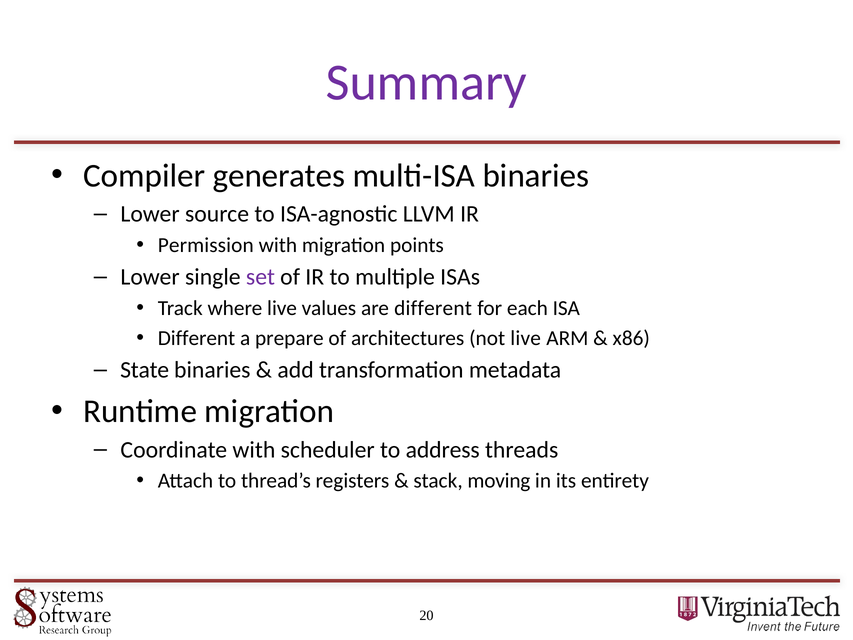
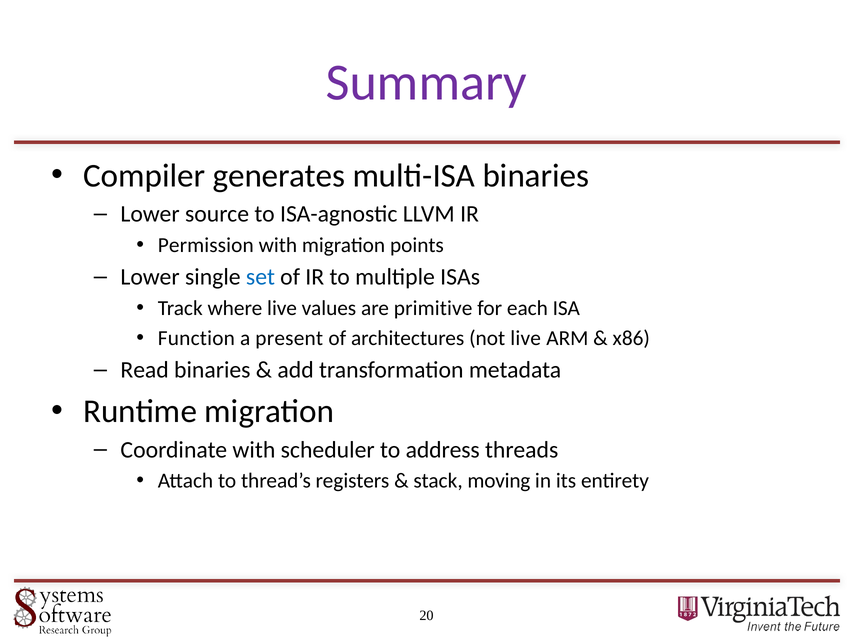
set colour: purple -> blue (260, 277)
are different: different -> primitive (433, 308)
Different: Different -> Function (196, 338)
prepare: prepare -> present (289, 338)
State: State -> Read (145, 370)
